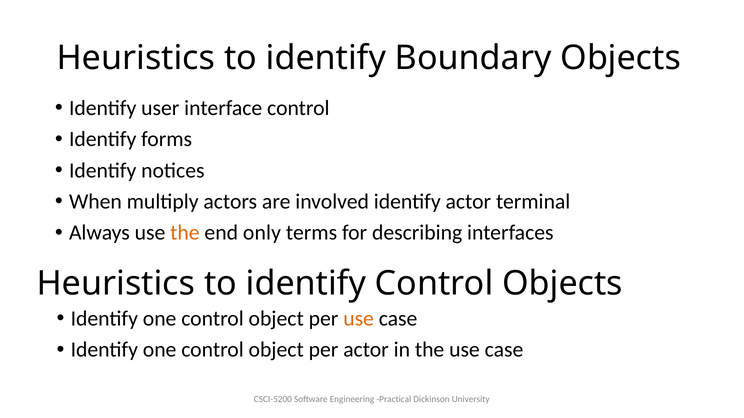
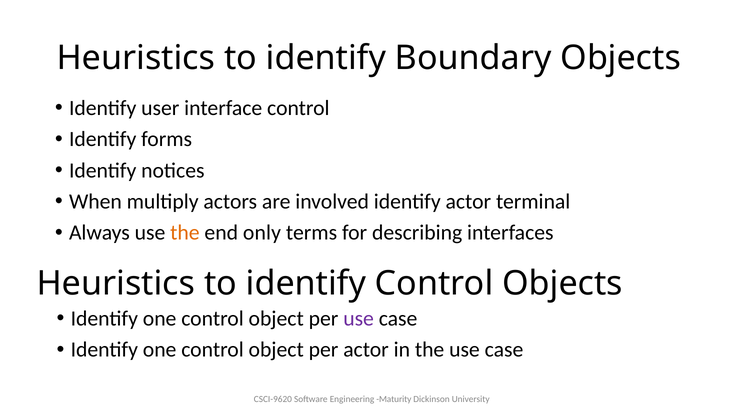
use colour: orange -> purple (359, 319)
CSCI-5200: CSCI-5200 -> CSCI-9620 (273, 400)
Practical: Practical -> Maturity (394, 400)
